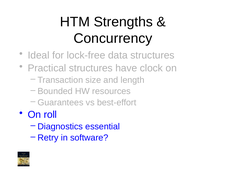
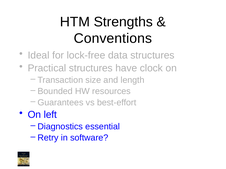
Concurrency: Concurrency -> Conventions (113, 38)
roll: roll -> left (50, 115)
